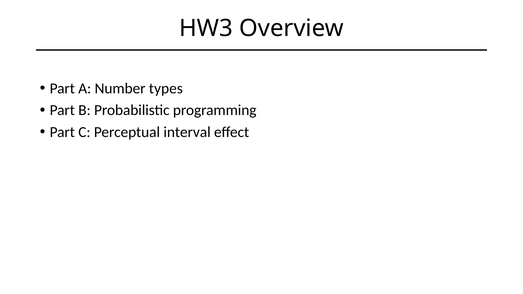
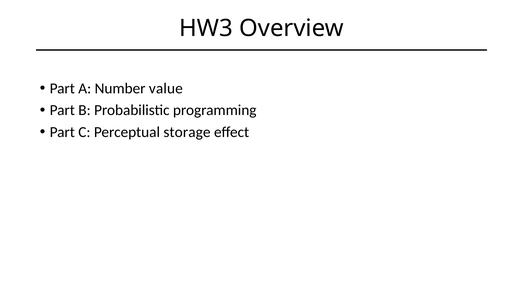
types: types -> value (166, 88)
interval: interval -> storage (187, 132)
